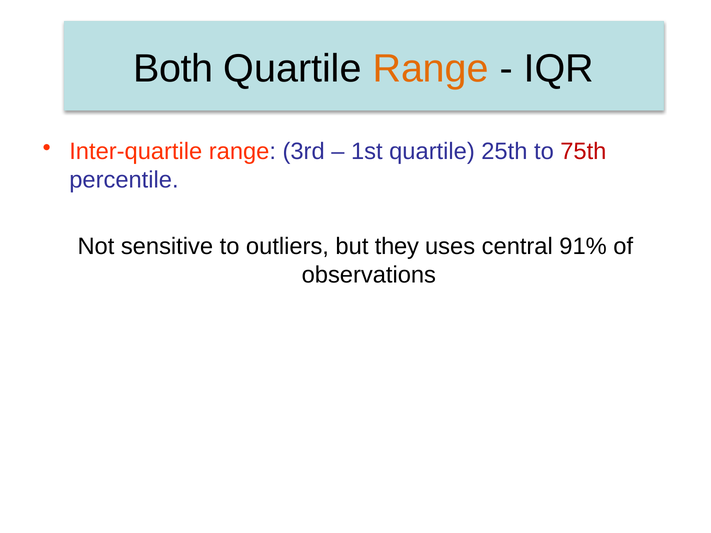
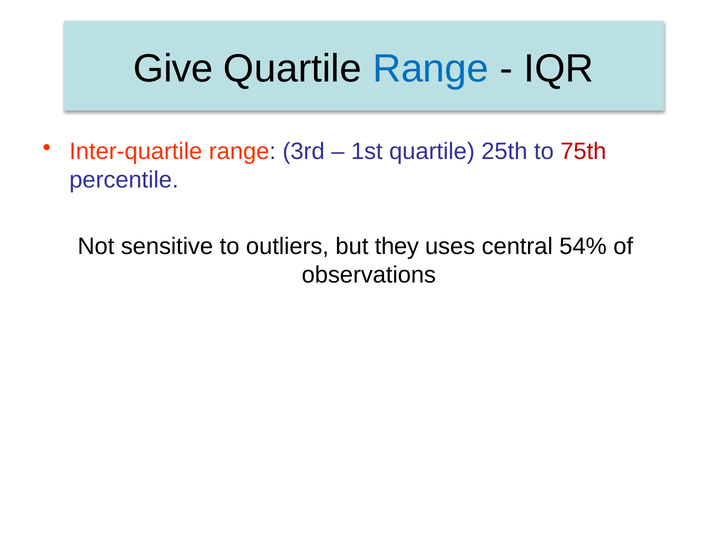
Both: Both -> Give (173, 69)
Range colour: orange -> blue (431, 69)
91%: 91% -> 54% (583, 246)
